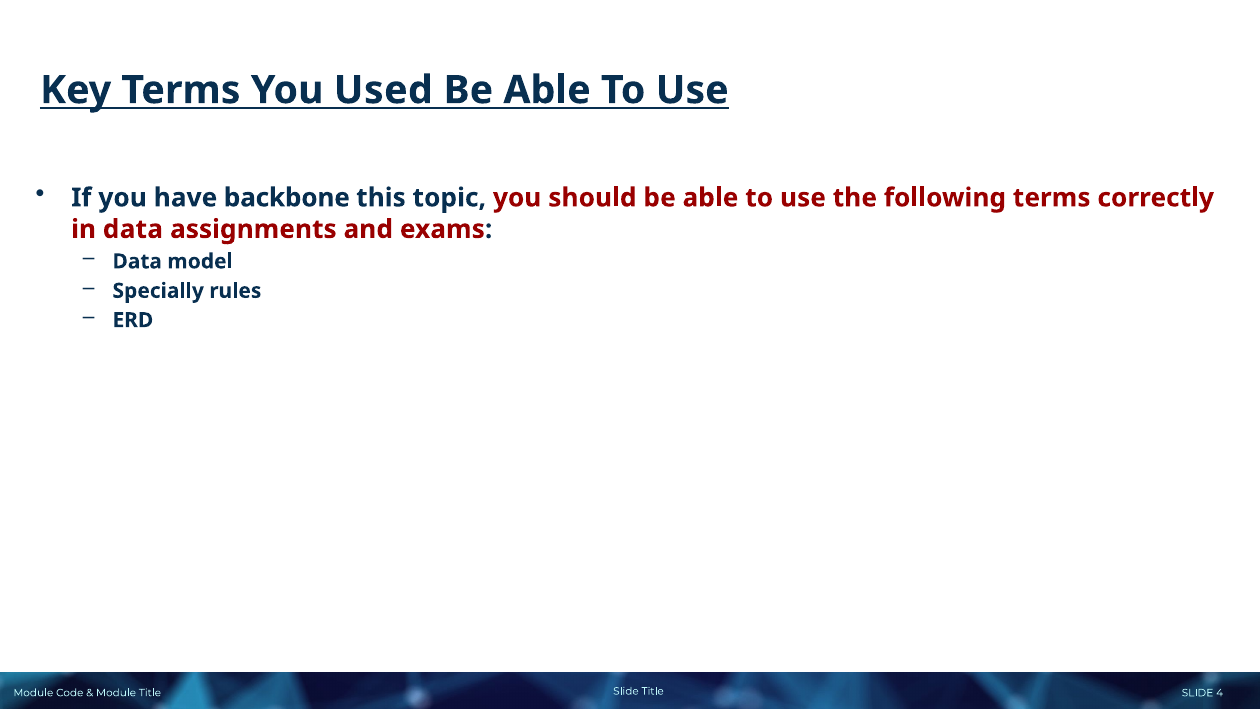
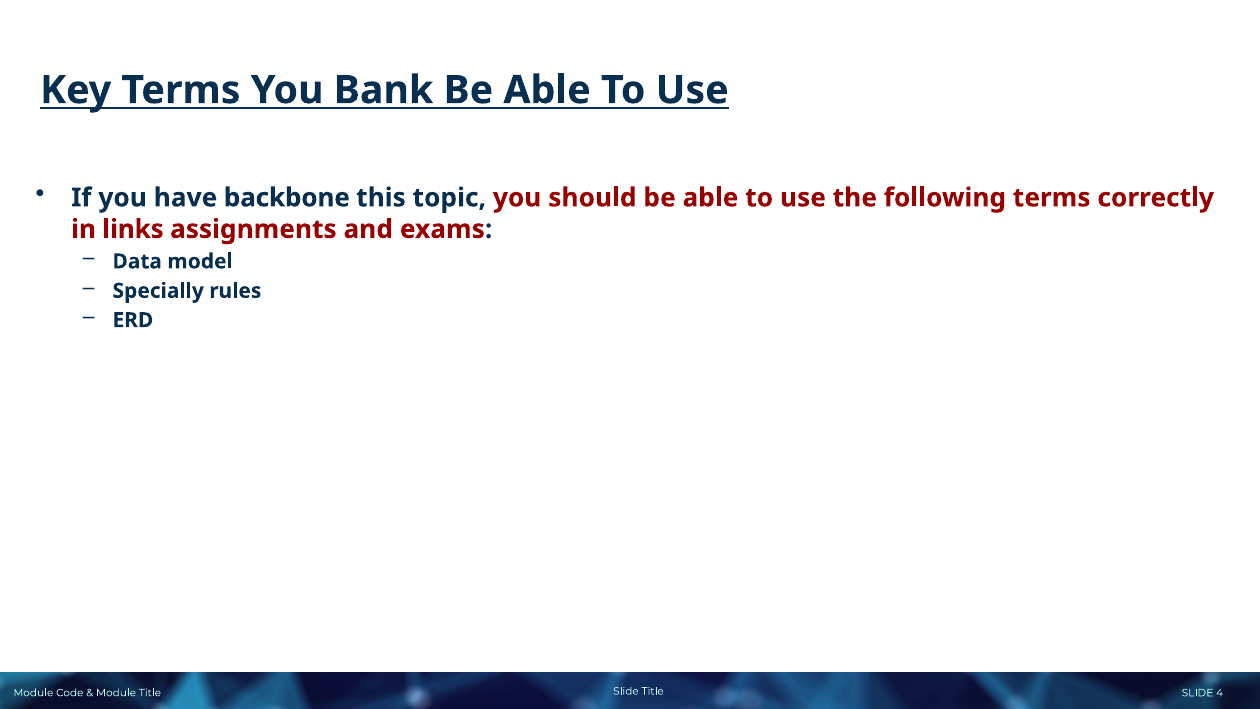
Used: Used -> Bank (384, 90)
in data: data -> links (133, 229)
